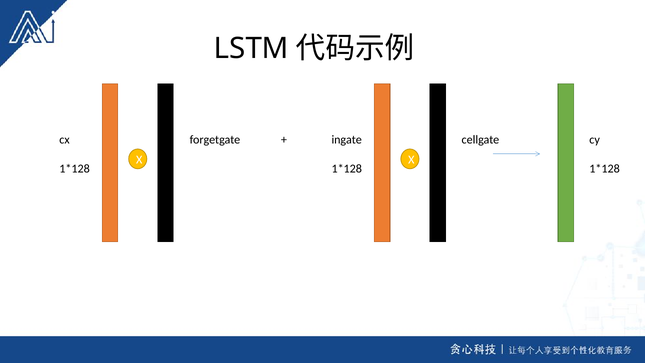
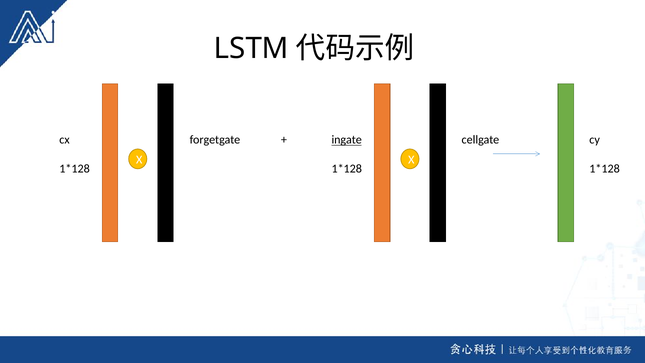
ingate underline: none -> present (347, 140)
